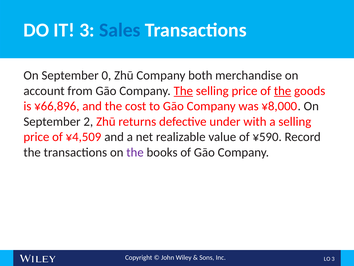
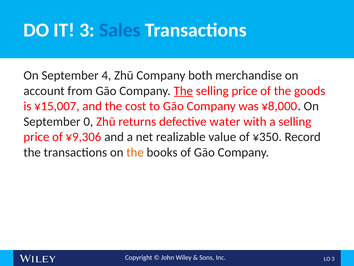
0: 0 -> 4 (106, 75)
the underline: present -> none (283, 91)
¥66,896: ¥66,896 -> ¥15,007 (57, 106)
2: 2 -> 0 (88, 121)
under: under -> water (225, 121)
¥4,509: ¥4,509 -> ¥9,306 (83, 137)
¥590: ¥590 -> ¥350 (267, 137)
the colour: purple -> orange (135, 152)
